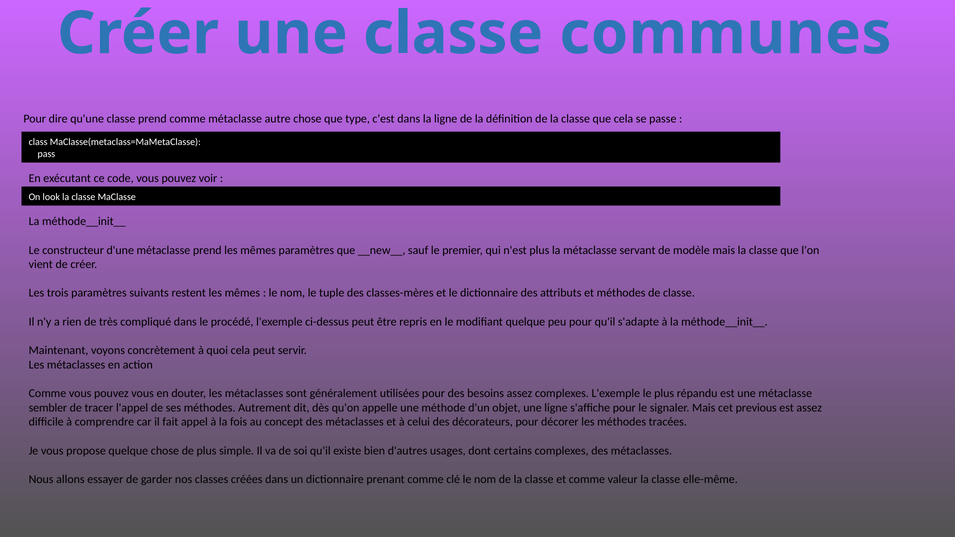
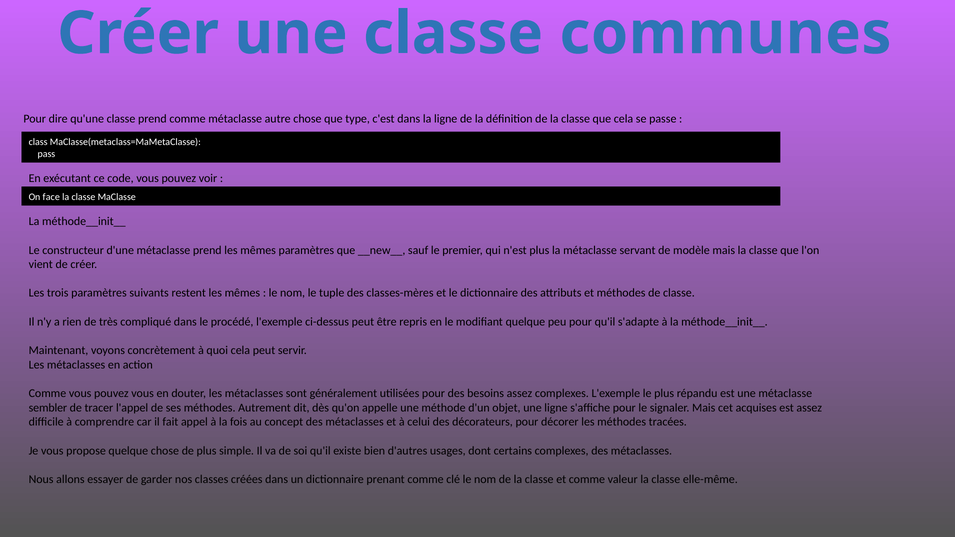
look: look -> face (51, 197)
previous: previous -> acquises (756, 408)
